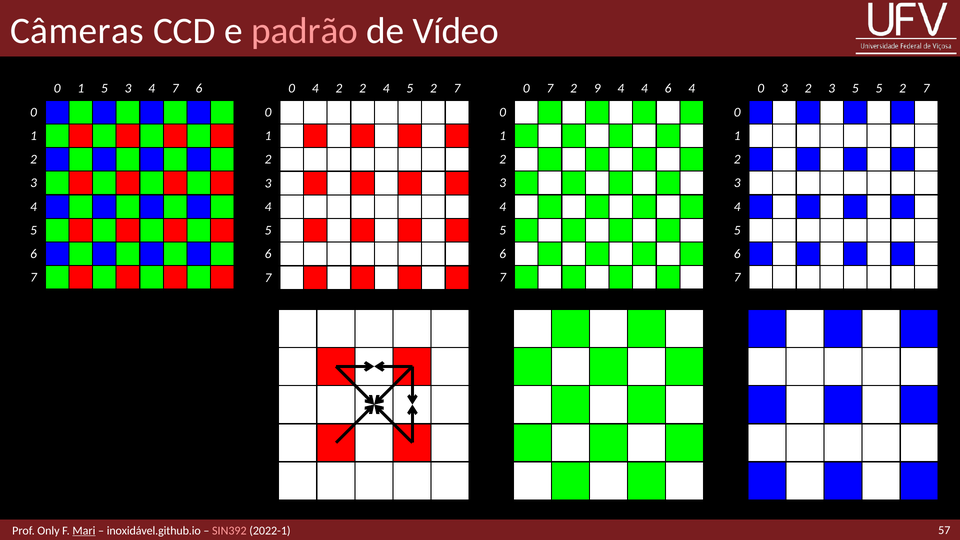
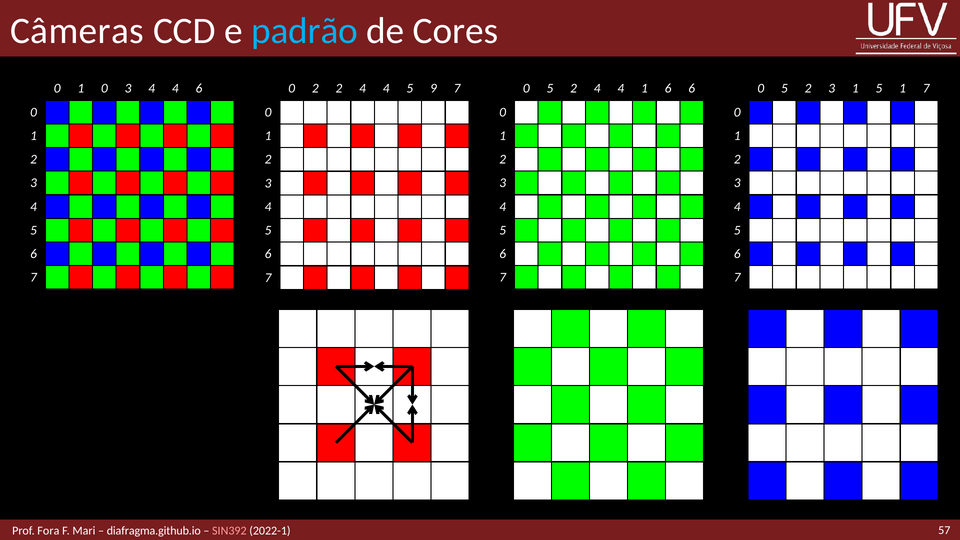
padrão colour: pink -> light blue (305, 31)
Vídeo: Vídeo -> Cores (456, 31)
1 5: 5 -> 0 (104, 89)
3 4 7: 7 -> 4 (175, 89)
0 4: 4 -> 2 (315, 89)
2: 2 -> 4 (363, 89)
4 5 2: 2 -> 9 (433, 89)
7: 7 -> 5 (550, 89)
9: 9 -> 4 (597, 89)
4 4: 4 -> 1 (644, 89)
6 4: 4 -> 6 (692, 89)
3: 3 -> 5 (784, 89)
3 5: 5 -> 1 (855, 89)
2: 2 -> 1 (903, 89)
Only: Only -> Fora (48, 531)
Mari underline: present -> none (84, 531)
inoxidável.github.io: inoxidável.github.io -> diafragma.github.io (154, 531)
